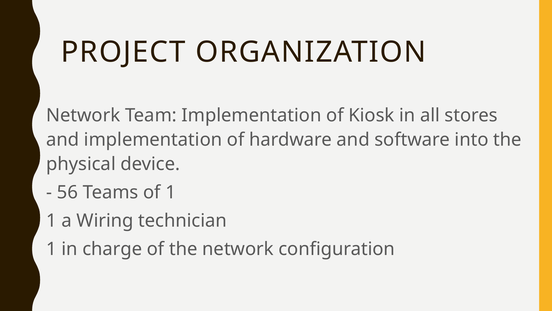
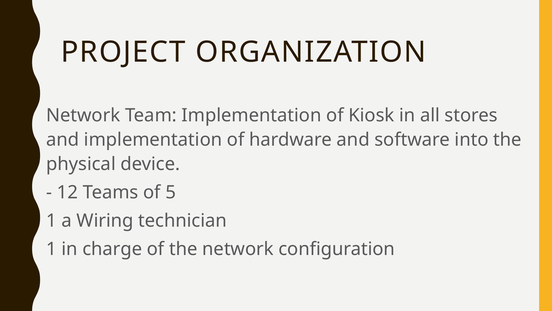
56: 56 -> 12 (67, 192)
of 1: 1 -> 5 (171, 192)
